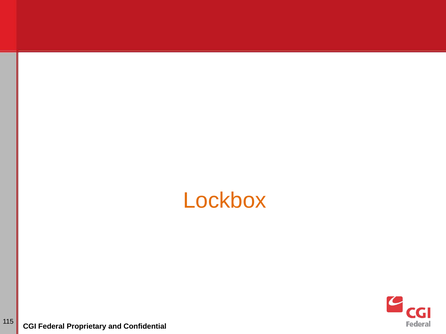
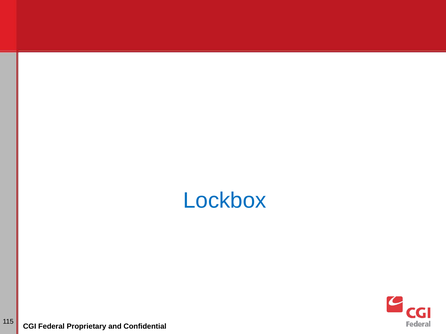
Lockbox colour: orange -> blue (225, 201)
